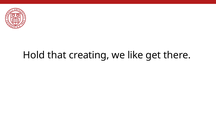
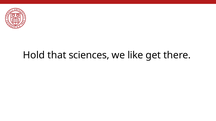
creating: creating -> sciences (89, 55)
